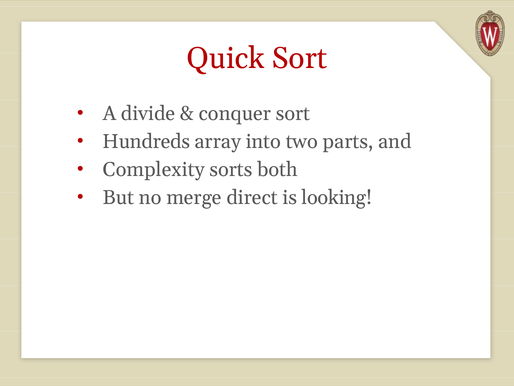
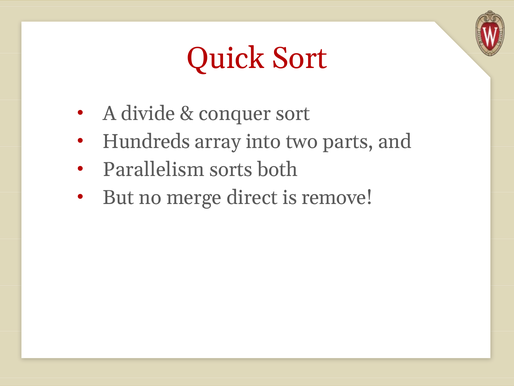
Complexity: Complexity -> Parallelism (154, 169)
looking: looking -> remove (337, 197)
